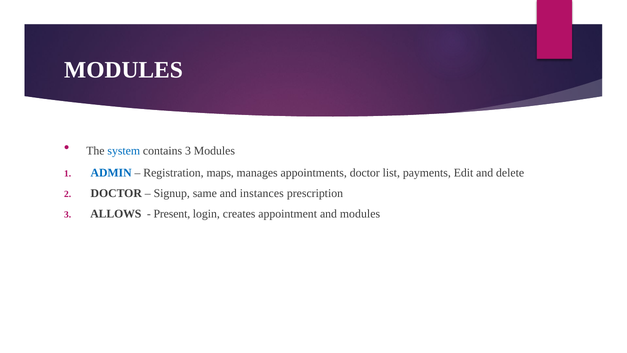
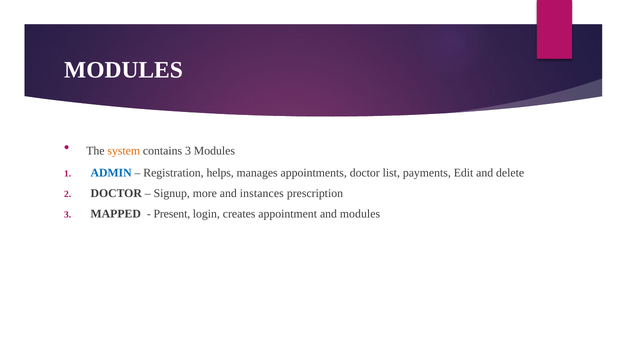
system colour: blue -> orange (124, 151)
maps: maps -> helps (220, 173)
same: same -> more (205, 193)
ALLOWS: ALLOWS -> MAPPED (116, 214)
